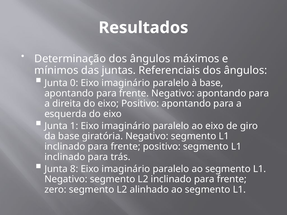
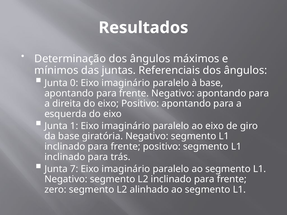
8: 8 -> 7 (74, 169)
